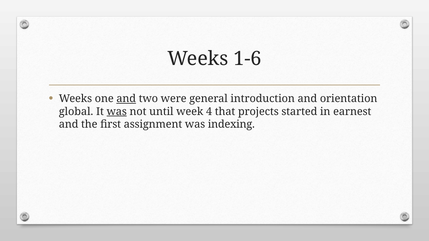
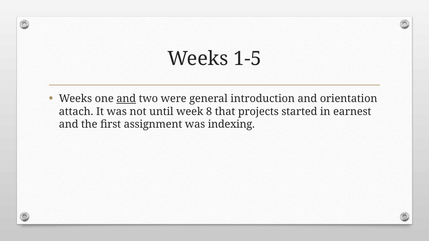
1-6: 1-6 -> 1-5 (247, 59)
global: global -> attach (76, 112)
was underline: present -> none (117, 112)
4: 4 -> 8 (209, 112)
